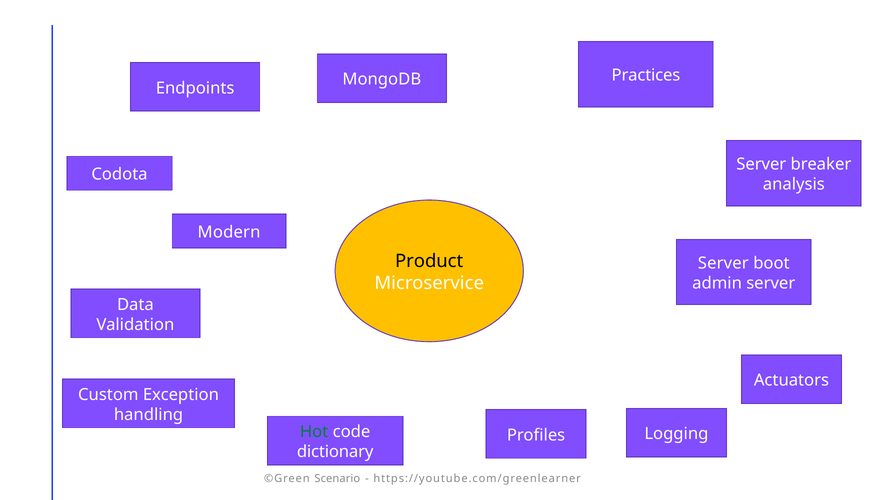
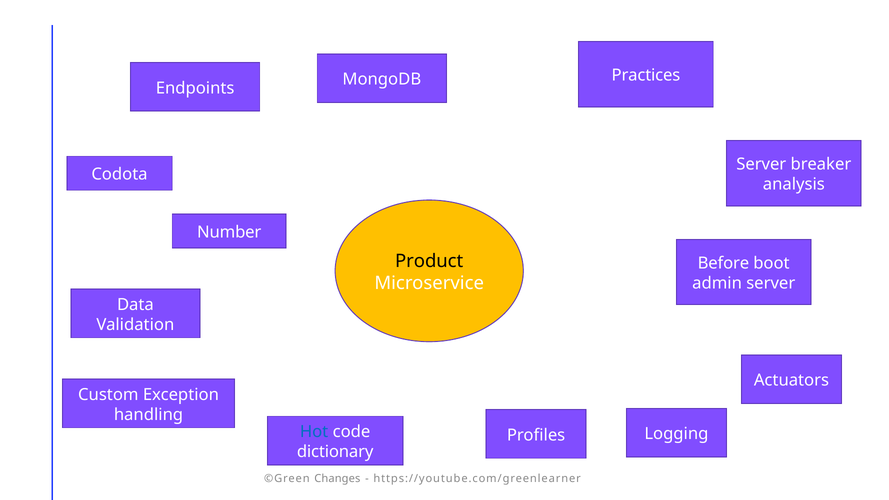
Modern: Modern -> Number (229, 232)
Server: Server -> Before (723, 263)
Hot colour: green -> blue (314, 432)
Scenario: Scenario -> Changes (337, 479)
